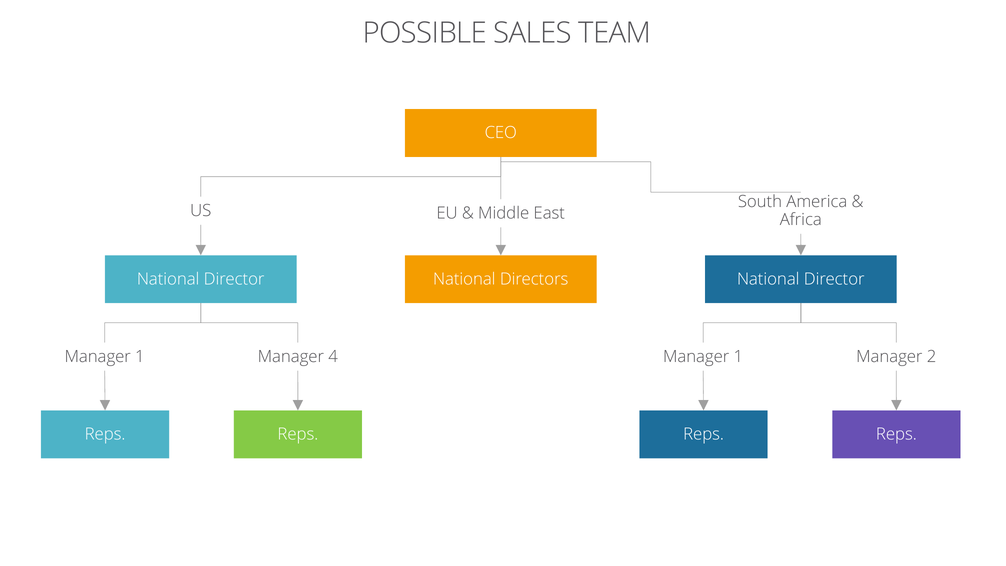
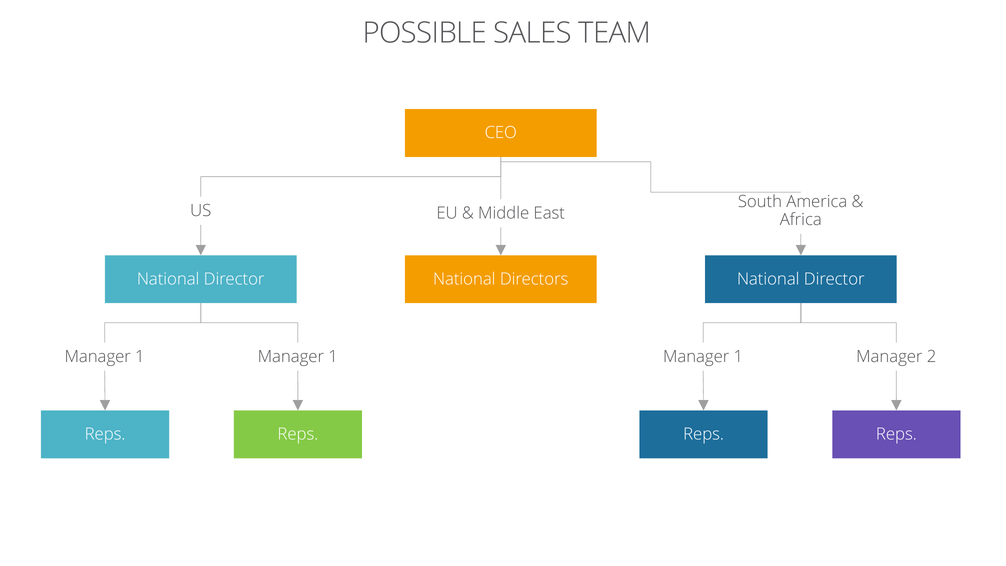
1 Manager 4: 4 -> 1 (333, 356)
